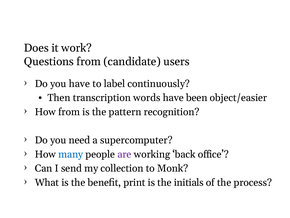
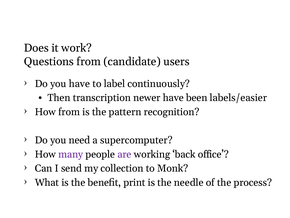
words: words -> newer (147, 98)
object/easier: object/easier -> labels/easier (238, 98)
many colour: blue -> purple (71, 154)
initials: initials -> needle (189, 182)
